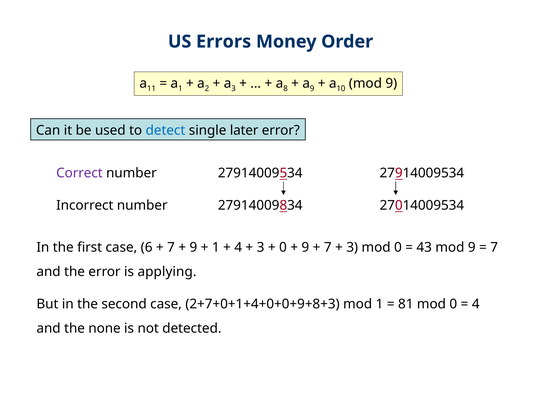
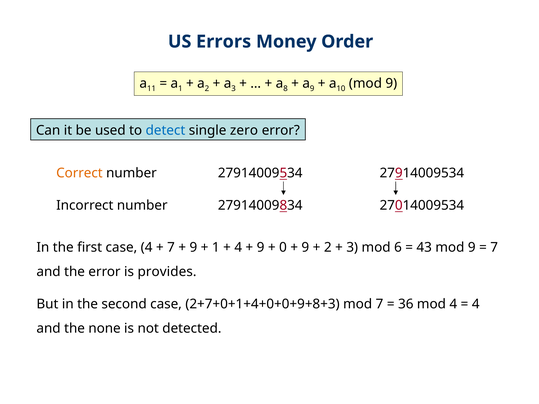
later: later -> zero (244, 130)
Correct colour: purple -> orange (79, 173)
case 6: 6 -> 4 (147, 248)
3: 3 -> 9 (261, 248)
7: 7 -> 2 (328, 248)
3 mod 0: 0 -> 6 (398, 248)
applying: applying -> provides (167, 272)
mod 1: 1 -> 7 (379, 304)
81: 81 -> 36 (406, 304)
0: 0 -> 4 (453, 304)
